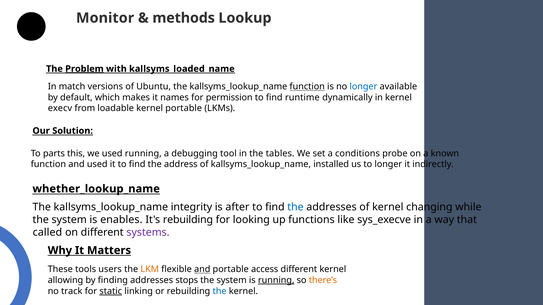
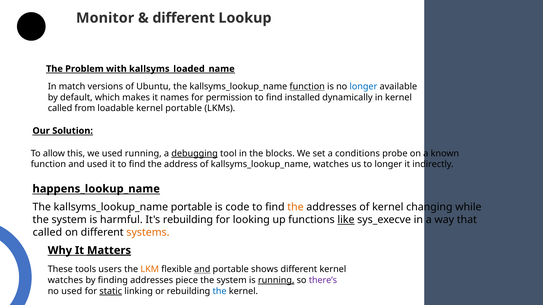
methods: methods -> different (184, 18)
Problem underline: present -> none (84, 69)
runtime: runtime -> installed (302, 98)
execv: execv -> called (60, 108)
parts: parts -> allow (54, 154)
debugging underline: none -> present (195, 154)
tables: tables -> blocks (280, 154)
kallsyms_lookup_name installed: installed -> watches (331, 164)
whether_lookup_name: whether_lookup_name -> happens_lookup_name (96, 189)
kallsyms_lookup_name integrity: integrity -> portable (192, 207)
after: after -> code (237, 207)
the colour: blue -> orange (295, 207)
enables: enables -> harmful (121, 220)
like underline: none -> present (346, 220)
systems colour: purple -> orange (148, 233)
Matters underline: none -> present (109, 251)
access: access -> shows (265, 270)
allowing: allowing -> watches (65, 281)
stops: stops -> piece (187, 281)
there’s colour: orange -> purple (323, 281)
no track: track -> used (72, 291)
